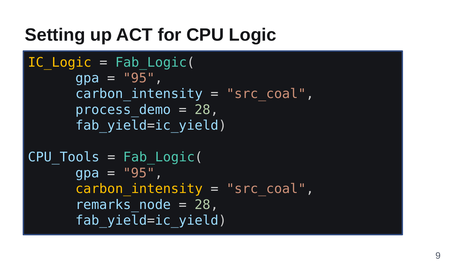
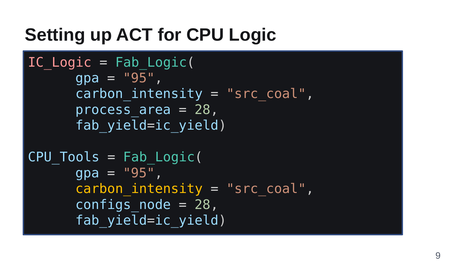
IC_Logic colour: yellow -> pink (60, 62)
process_demo: process_demo -> process_area (123, 110)
remarks_node: remarks_node -> configs_node (123, 205)
